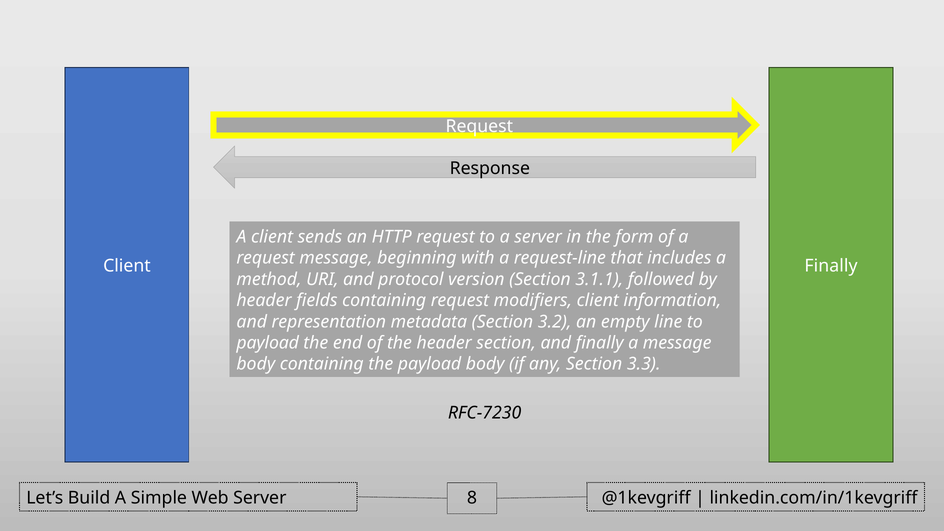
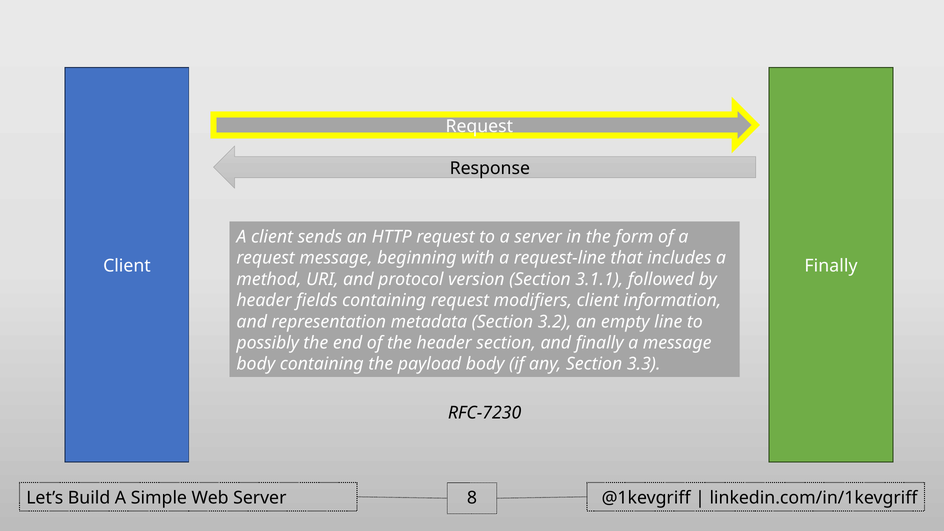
payload: payload -> possibly (268, 343)
